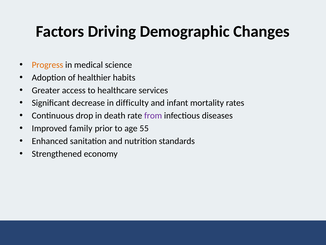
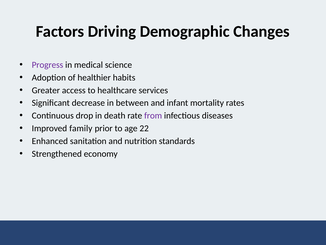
Progress colour: orange -> purple (47, 65)
difficulty: difficulty -> between (132, 103)
55: 55 -> 22 (144, 128)
